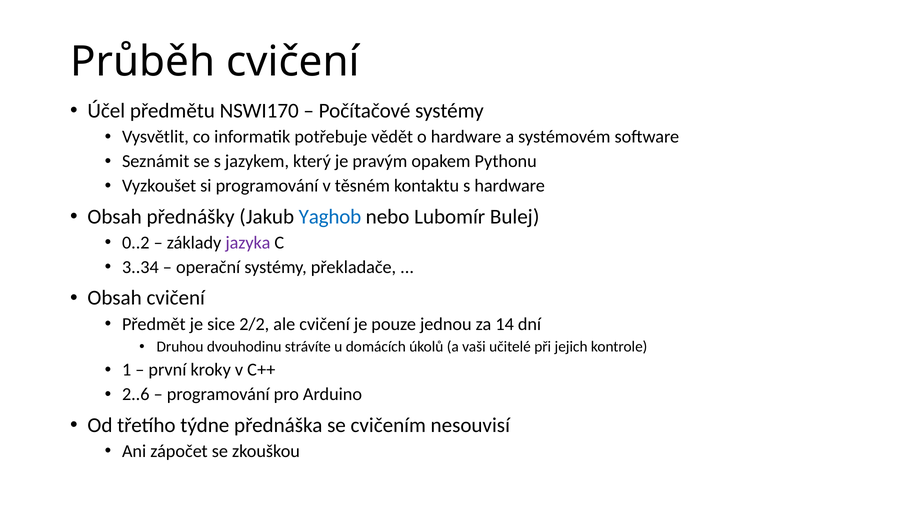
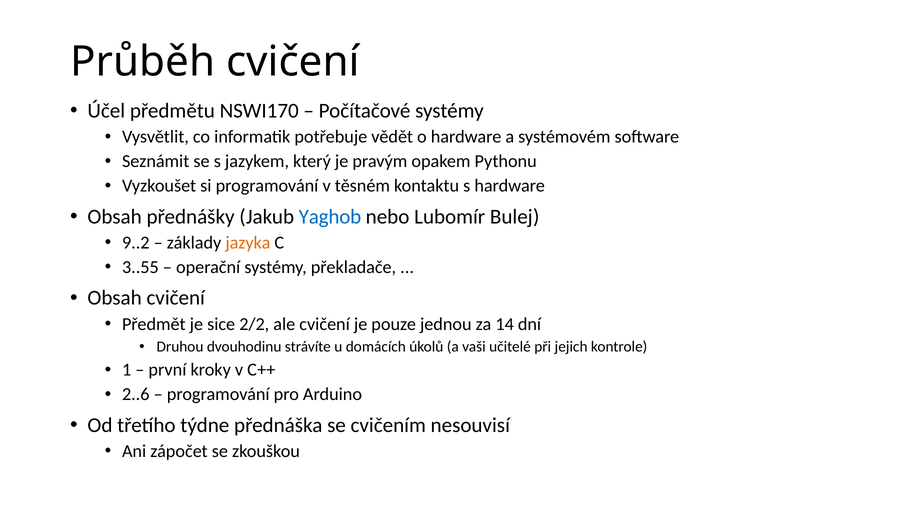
0..2: 0..2 -> 9..2 (136, 243)
jazyka colour: purple -> orange (248, 243)
3..34: 3..34 -> 3..55 (140, 267)
